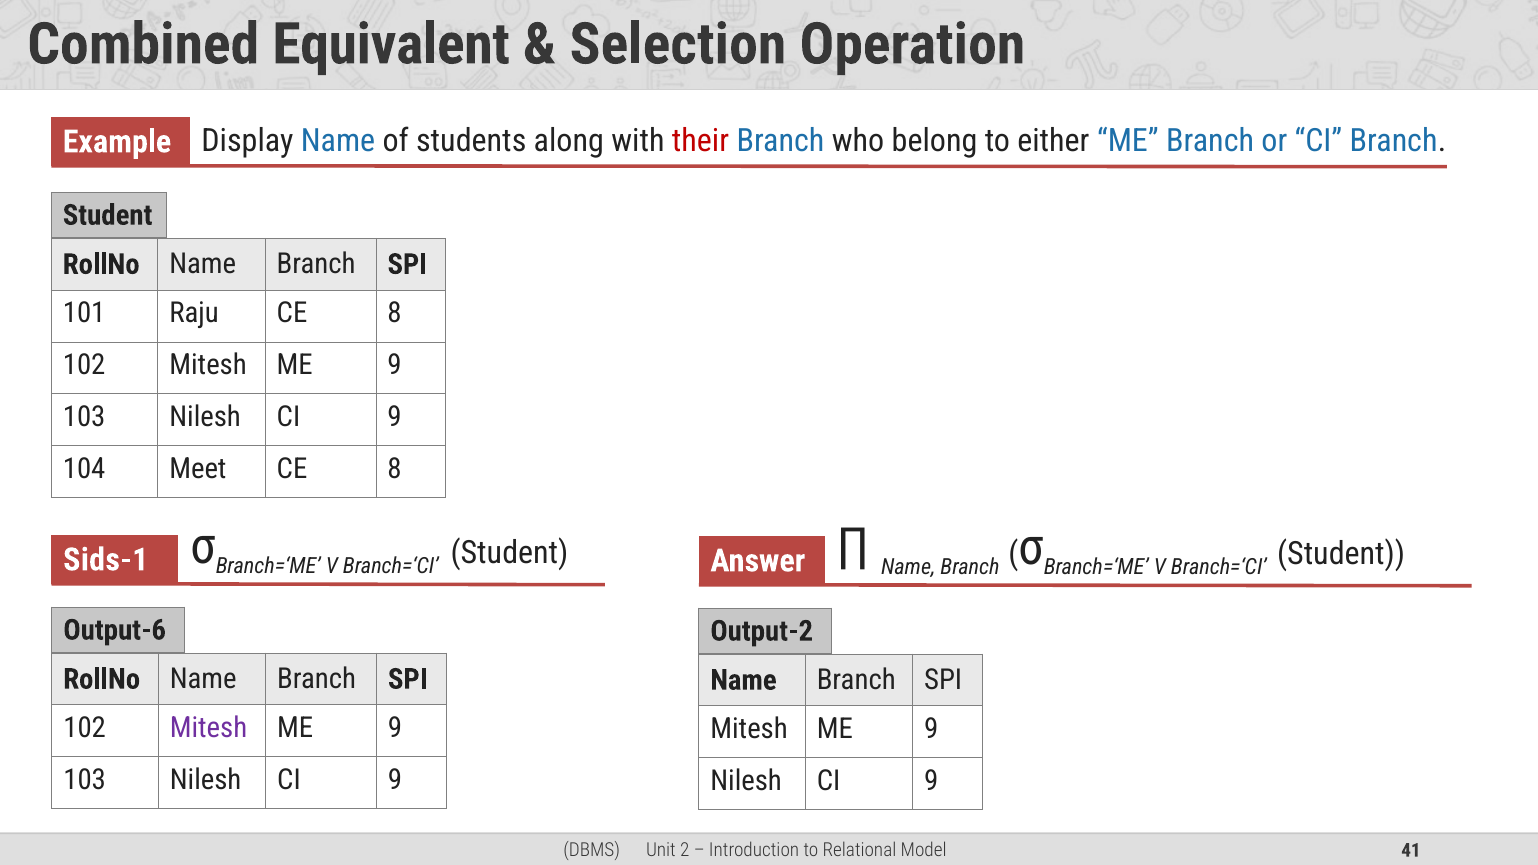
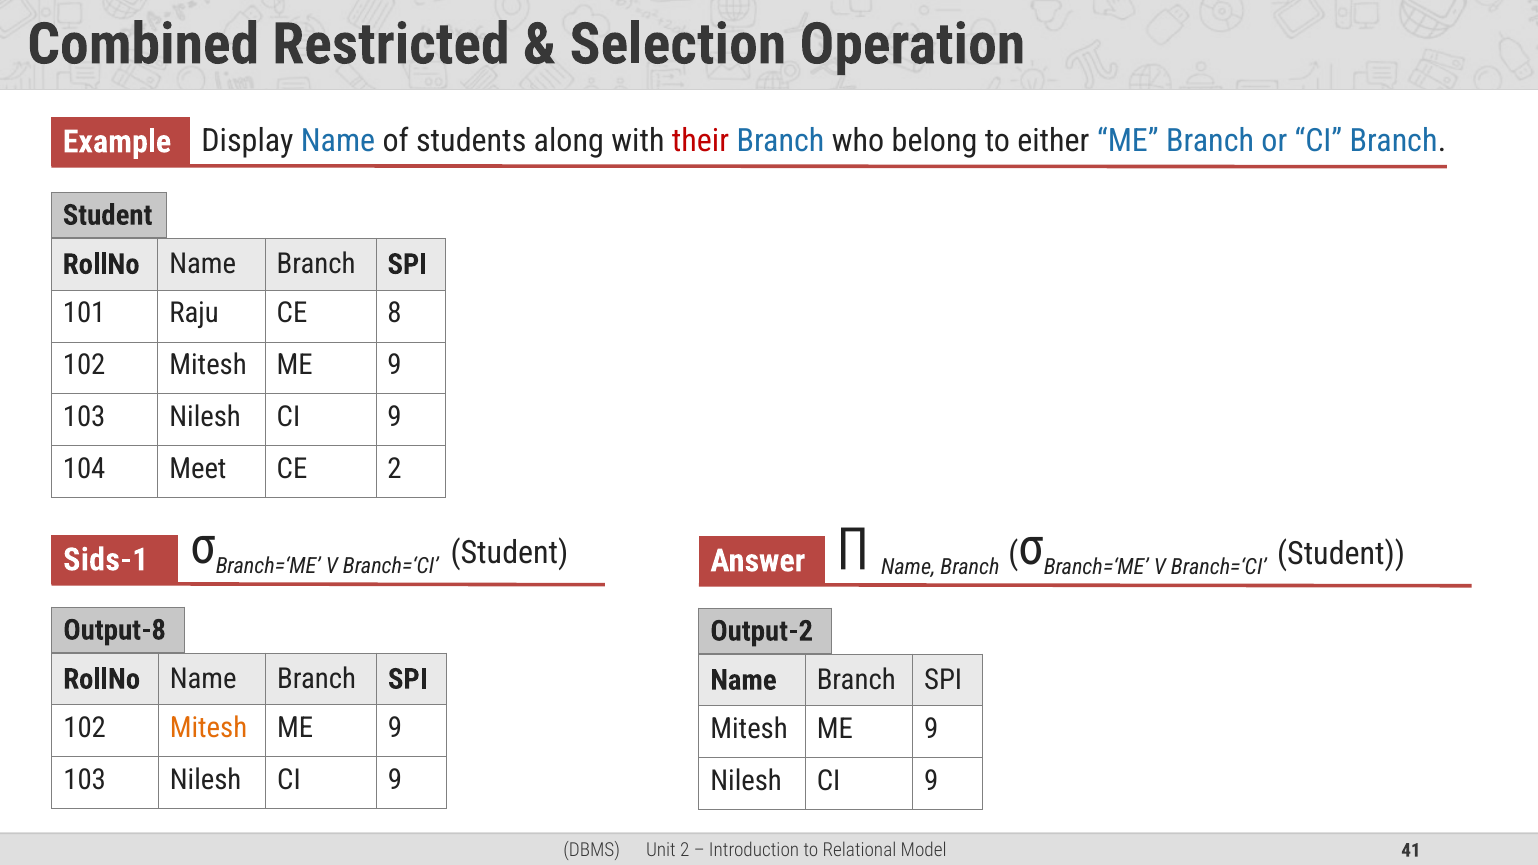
Equivalent: Equivalent -> Restricted (391, 44)
Meet CE 8: 8 -> 2 (395, 469)
Output-6: Output-6 -> Output-8 (115, 630)
Mitesh colour: purple -> orange (209, 728)
